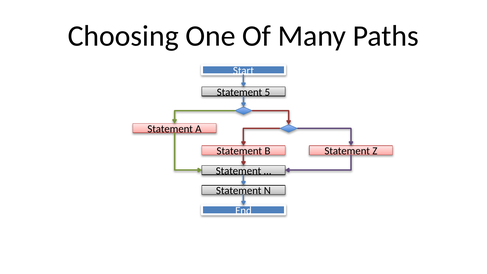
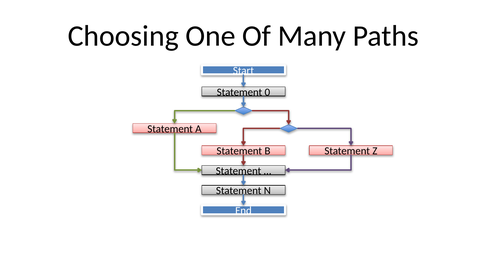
5: 5 -> 0 (267, 92)
